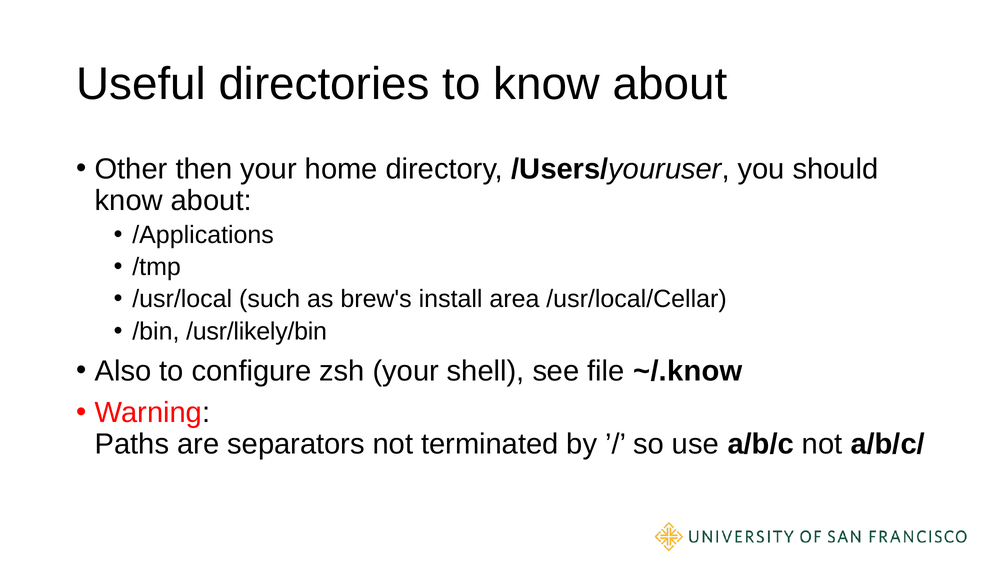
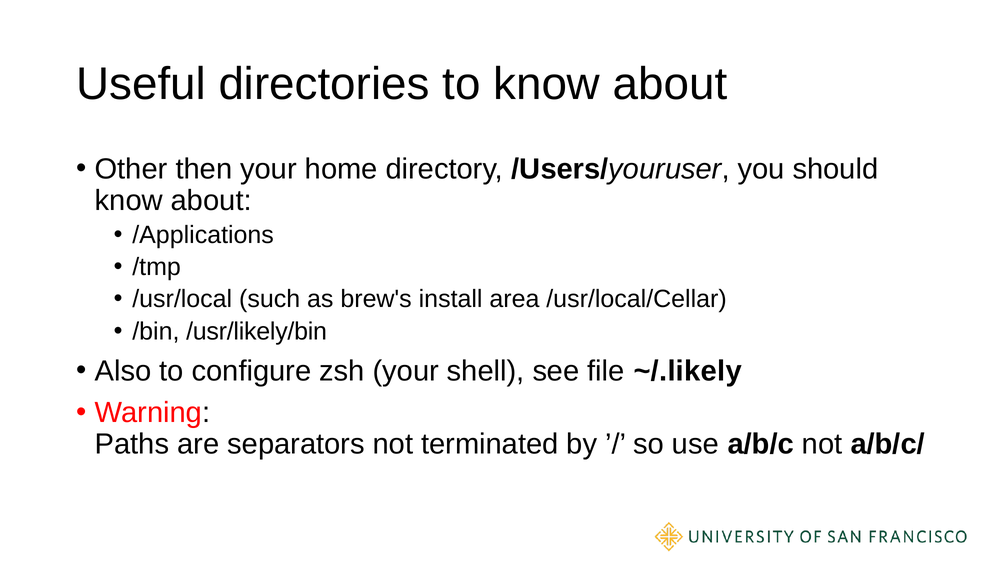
~/.know: ~/.know -> ~/.likely (688, 371)
